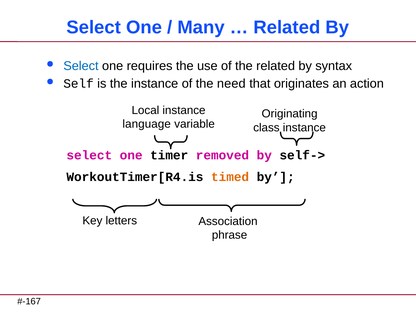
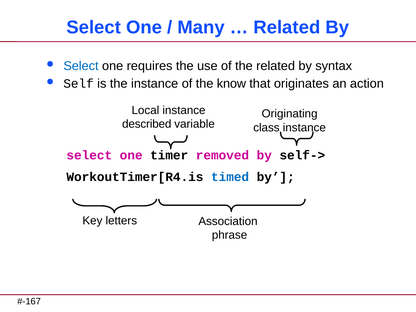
need: need -> know (231, 84)
language: language -> described (147, 124)
timed colour: orange -> blue (230, 177)
